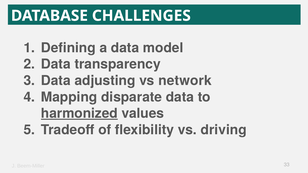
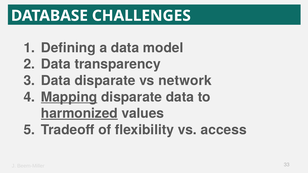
Data adjusting: adjusting -> disparate (105, 81)
Mapping underline: none -> present (69, 97)
driving: driving -> access (224, 130)
